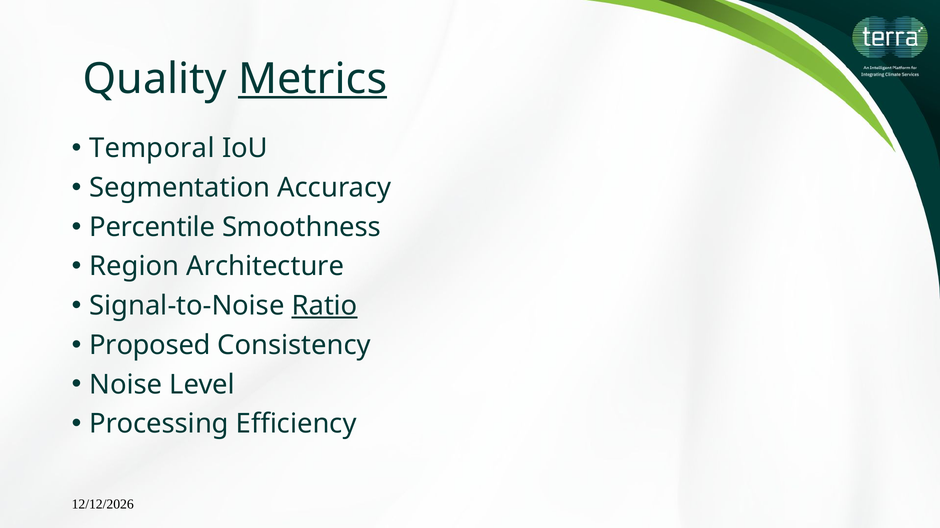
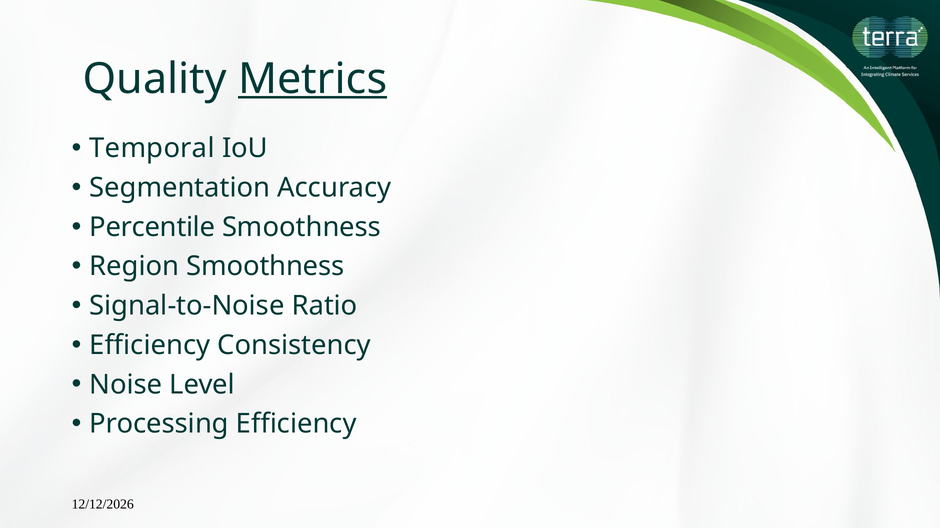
Region Architecture: Architecture -> Smoothness (265, 267)
Ratio underline: present -> none (325, 306)
Proposed: Proposed -> Efficiency (150, 346)
